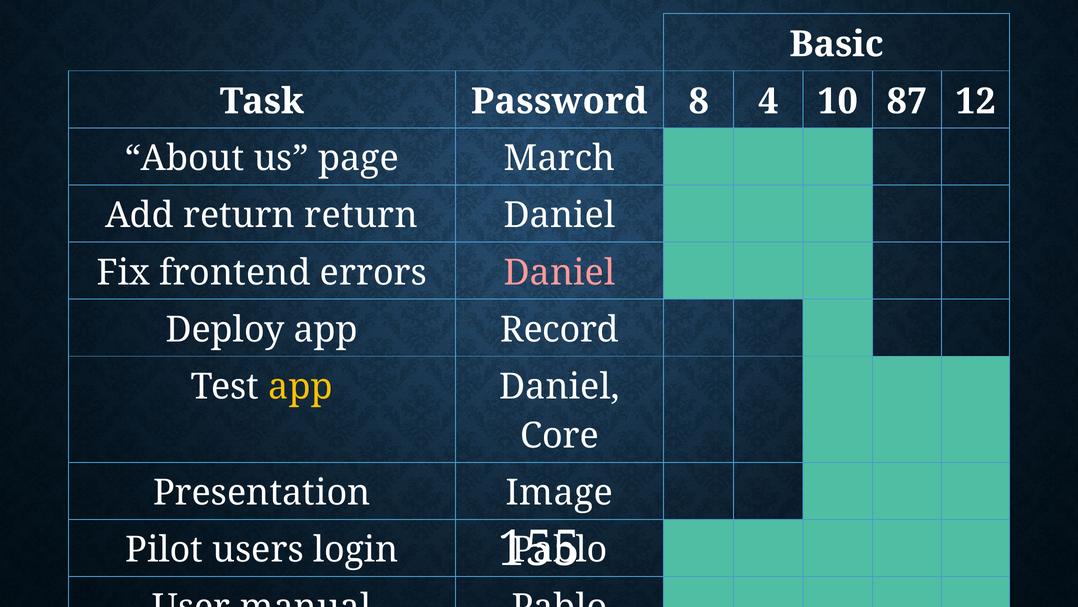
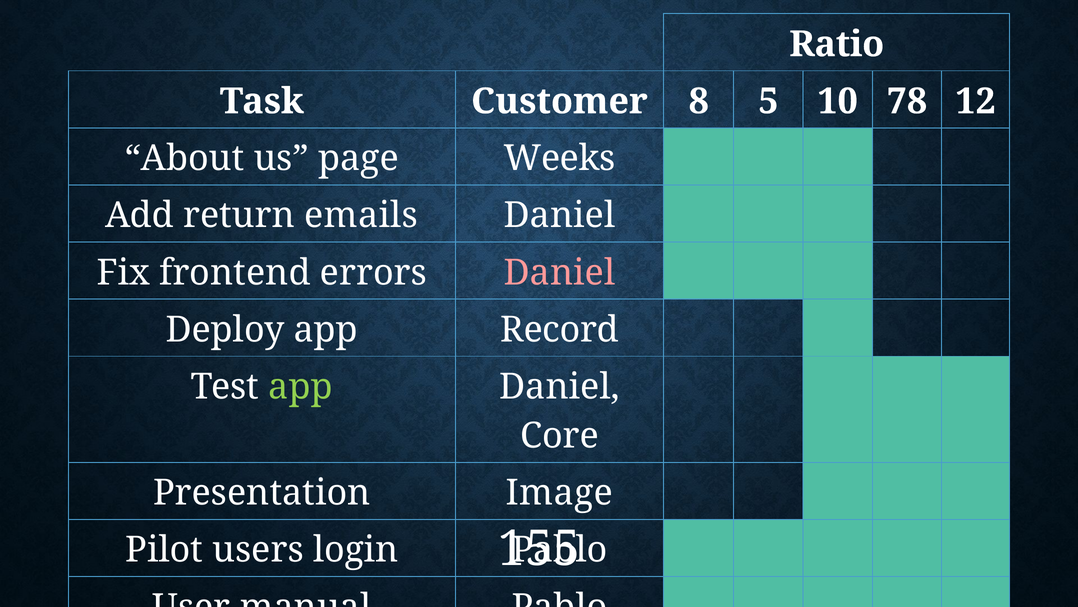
Basic: Basic -> Ratio (837, 44)
Password: Password -> Customer (559, 101)
4: 4 -> 5 (768, 101)
87: 87 -> 78 (907, 101)
March: March -> Weeks (560, 158)
return return: return -> emails (361, 215)
app colour: yellow -> light green (301, 386)
